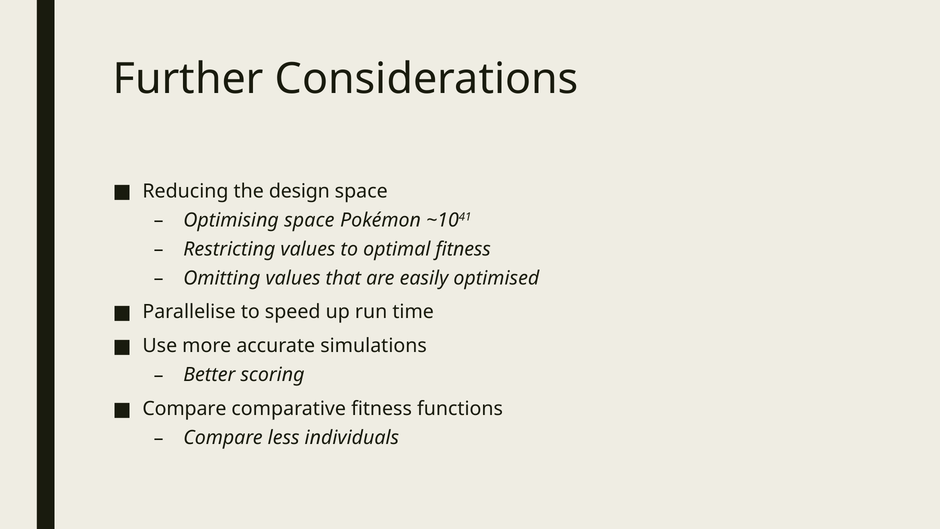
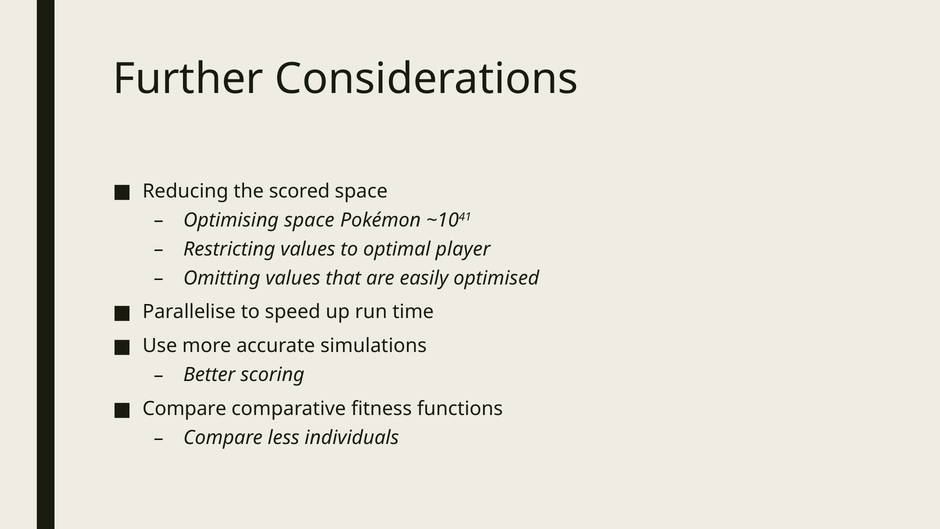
design: design -> scored (299, 191)
optimal fitness: fitness -> player (463, 249)
